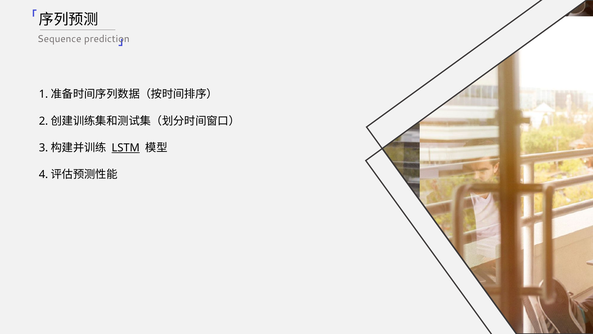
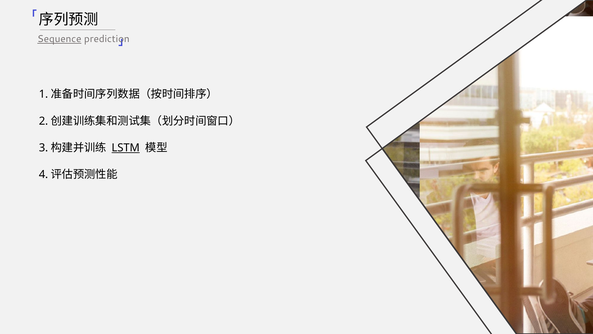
Sequence underline: none -> present (59, 39)
